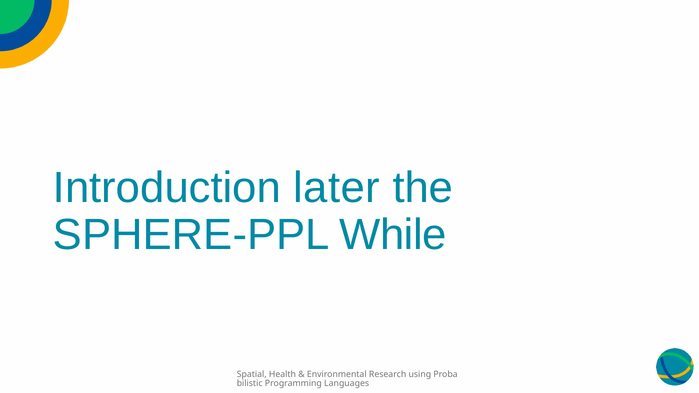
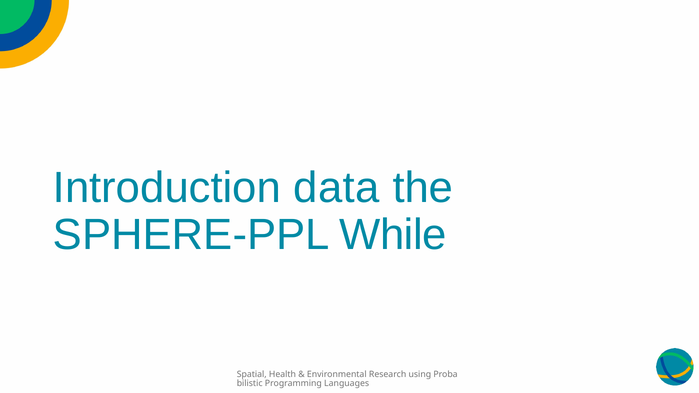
later: later -> data (337, 188)
